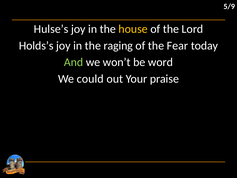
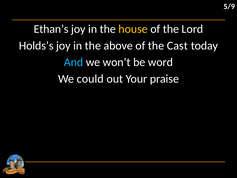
Hulse’s: Hulse’s -> Ethan’s (51, 29)
raging: raging -> above (118, 46)
Fear: Fear -> Cast (177, 46)
And colour: light green -> light blue (74, 62)
